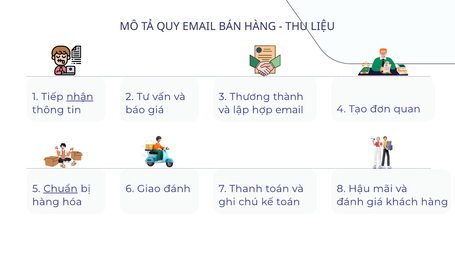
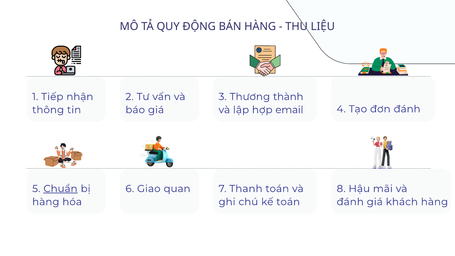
QUY EMAIL: EMAIL -> ĐỘNG (199, 26)
nhận underline: present -> none (80, 97)
đơn quan: quan -> đánh (407, 109)
Giao đánh: đánh -> quan (177, 189)
